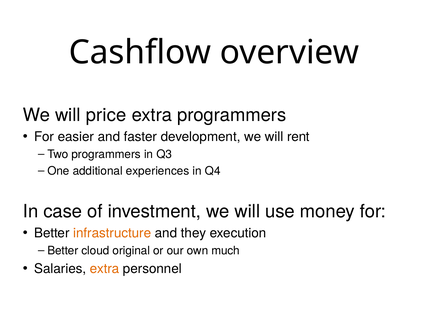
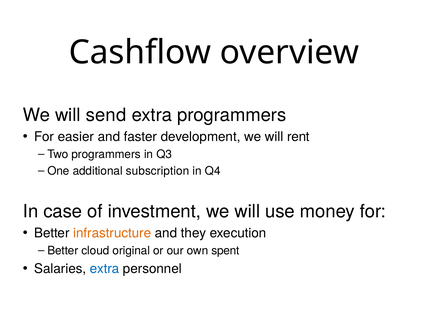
price: price -> send (106, 115)
experiences: experiences -> subscription (158, 171)
much: much -> spent (226, 251)
extra colour: orange -> blue (105, 269)
